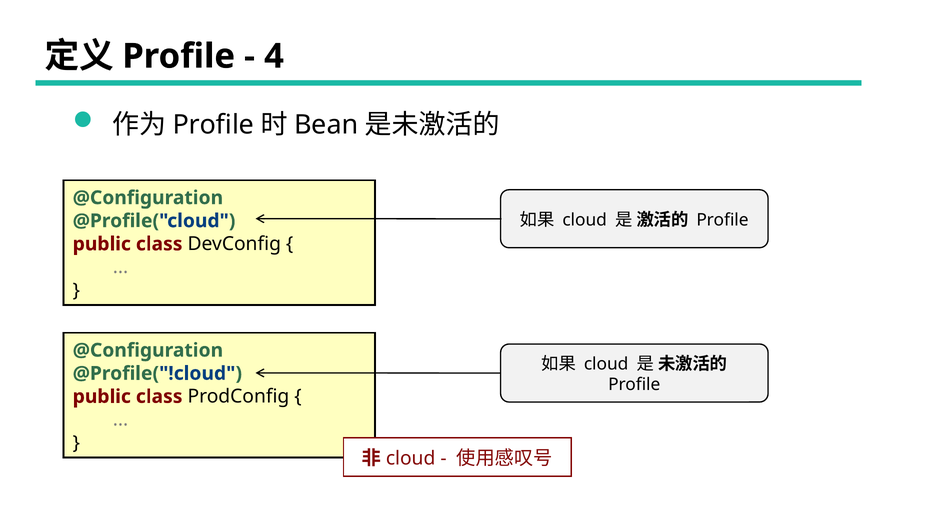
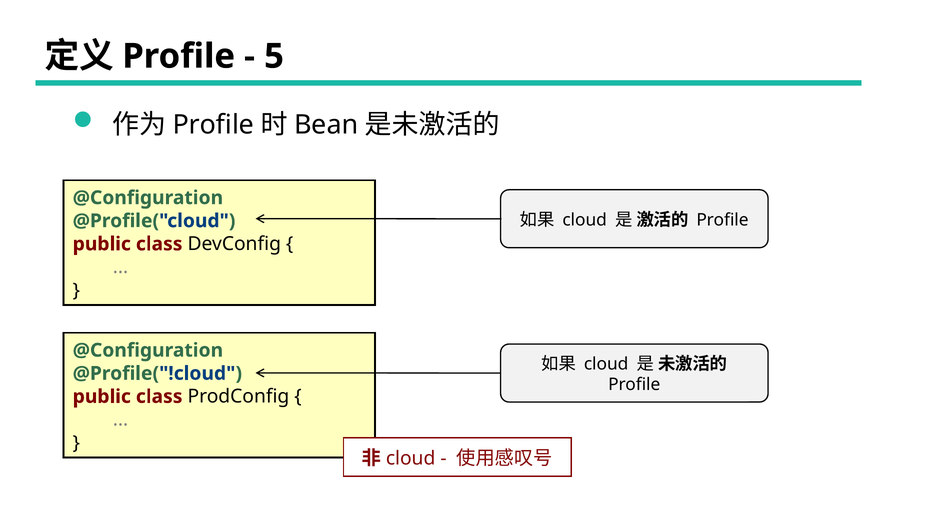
4: 4 -> 5 (274, 56)
